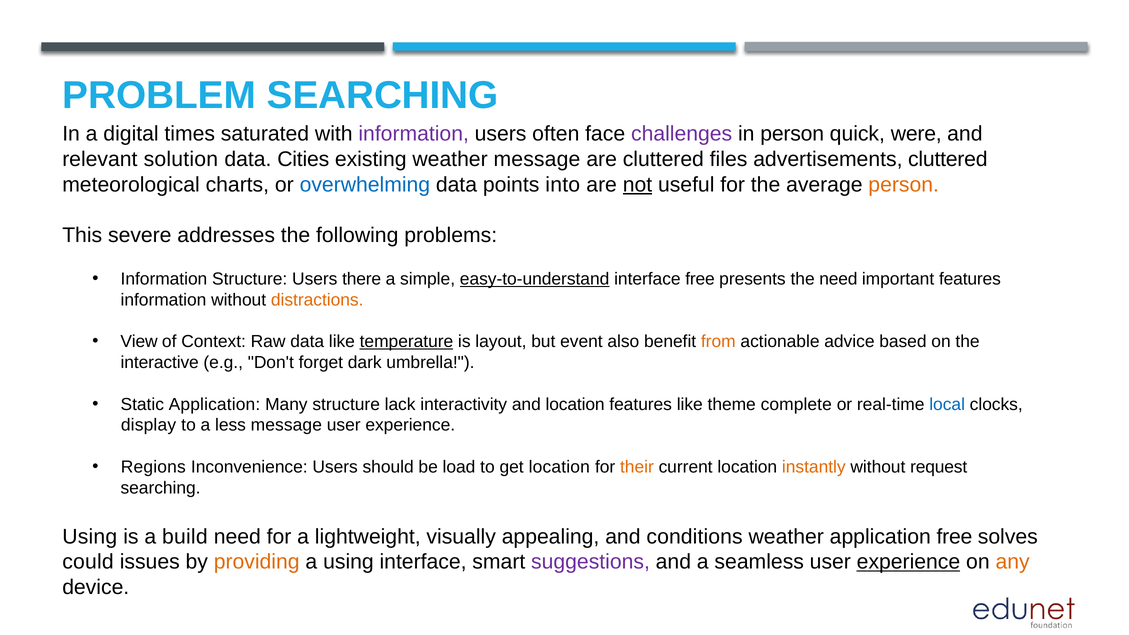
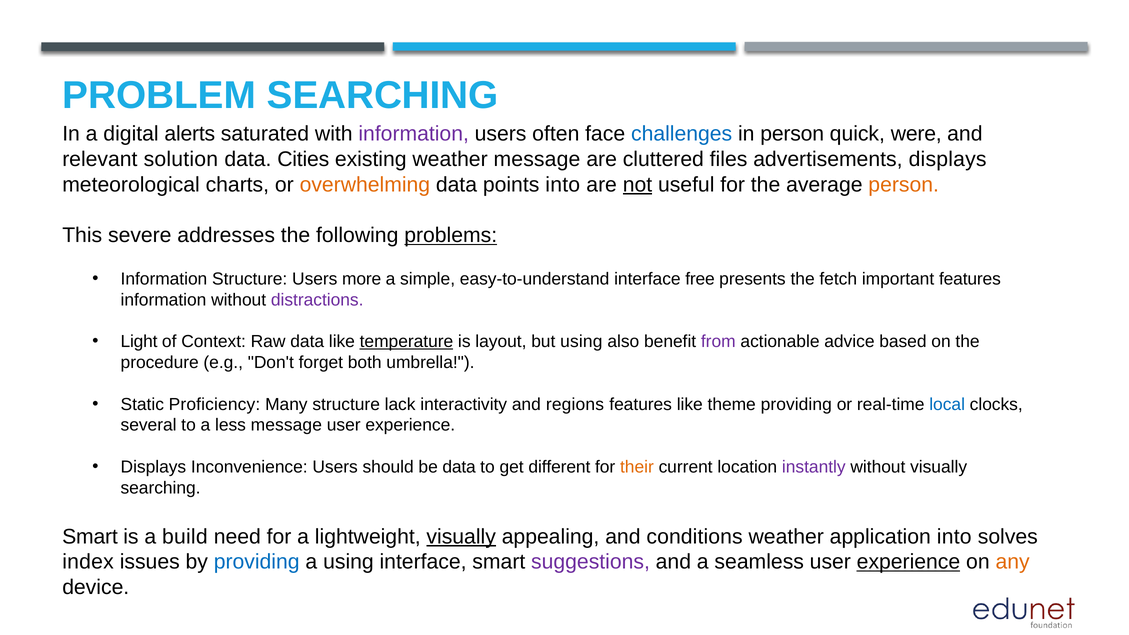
times: times -> alerts (190, 134)
challenges colour: purple -> blue (682, 134)
advertisements cluttered: cluttered -> displays (948, 159)
overwhelming colour: blue -> orange (365, 185)
problems underline: none -> present (451, 235)
there: there -> more (362, 279)
easy-to-understand underline: present -> none (535, 279)
the need: need -> fetch (838, 279)
distractions colour: orange -> purple (317, 300)
View: View -> Light (139, 342)
but event: event -> using (581, 342)
from colour: orange -> purple (718, 342)
interactive: interactive -> procedure (160, 363)
dark: dark -> both (365, 363)
Static Application: Application -> Proficiency (214, 404)
and location: location -> regions (575, 404)
theme complete: complete -> providing (796, 404)
display: display -> several (149, 425)
Regions: Regions -> Displays (153, 467)
be load: load -> data (459, 467)
get location: location -> different (559, 467)
instantly colour: orange -> purple (814, 467)
without request: request -> visually (939, 467)
Using: Using -> Smart (90, 537)
visually underline: none -> present (461, 537)
application free: free -> into (954, 537)
could: could -> index (88, 562)
providing colour: orange -> blue (257, 562)
